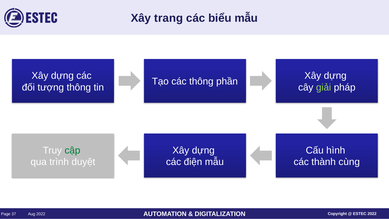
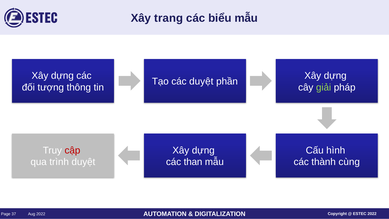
các thông: thông -> duyệt (201, 81)
cập colour: green -> red (72, 150)
điện: điện -> than (193, 162)
